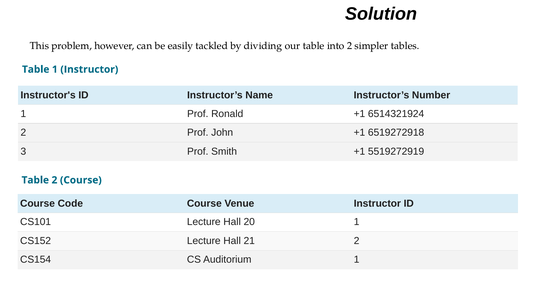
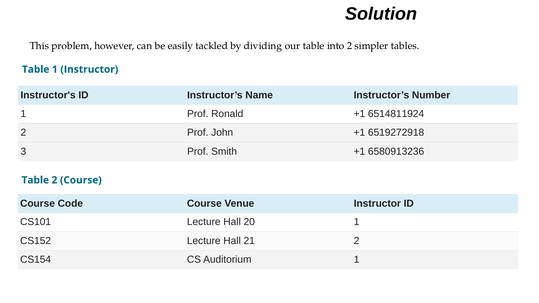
6514321924: 6514321924 -> 6514811924 (396, 114)
5519272919: 5519272919 -> 6580913236 (396, 151)
